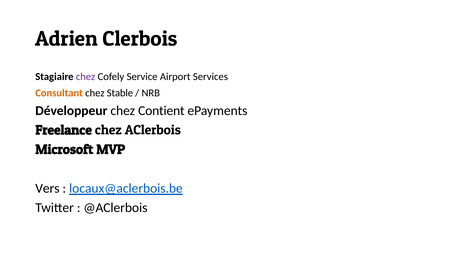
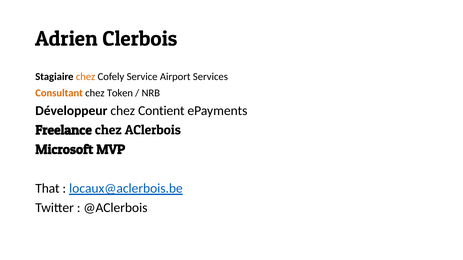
chez colour: purple -> orange (86, 77)
Stable: Stable -> Token (120, 93)
Vers: Vers -> That (47, 189)
